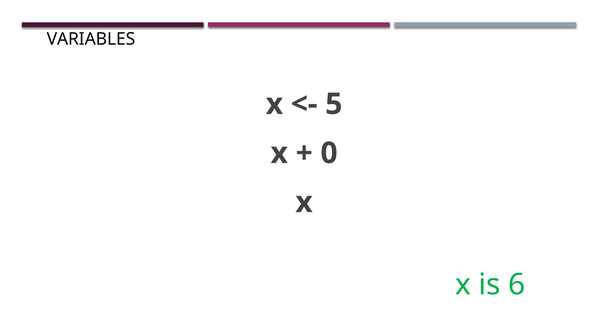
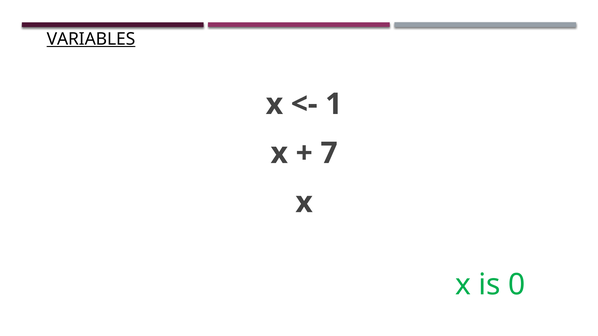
VARIABLES underline: none -> present (91, 39)
5: 5 -> 1 (334, 104)
0: 0 -> 7 (329, 153)
6: 6 -> 0 (517, 285)
